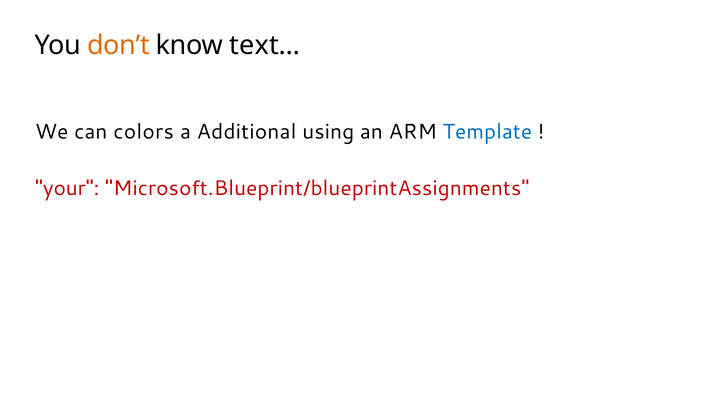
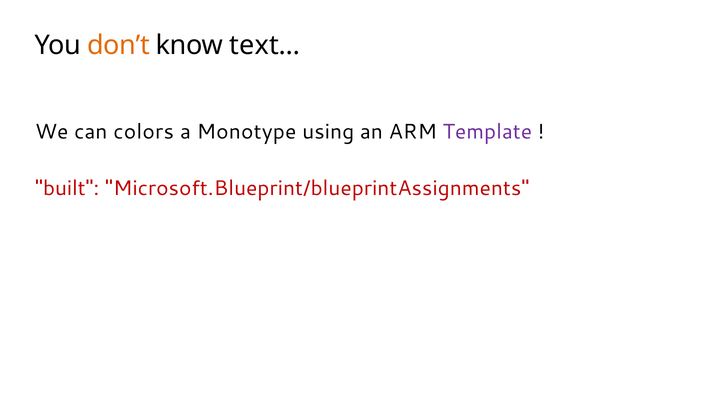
Additional: Additional -> Monotype (247, 132)
Template colour: blue -> purple (487, 132)
your: your -> built (67, 188)
